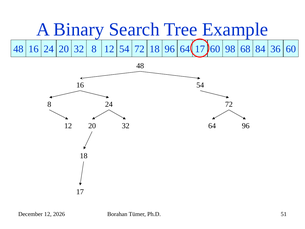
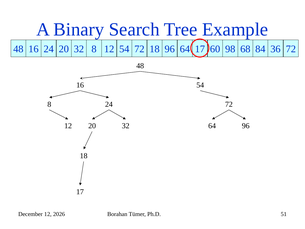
36 60: 60 -> 72 (291, 49)
